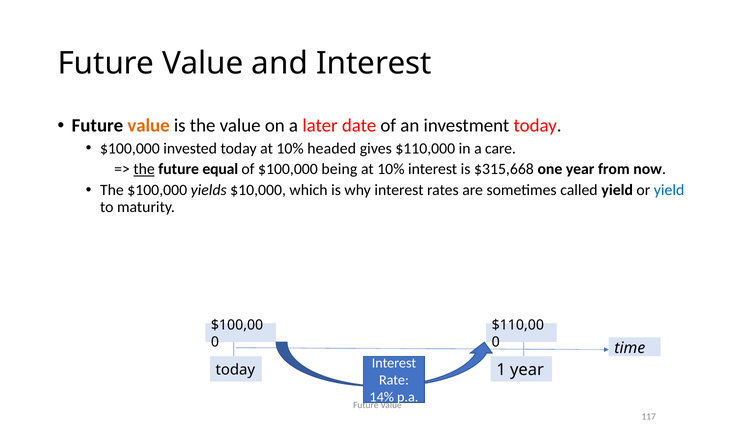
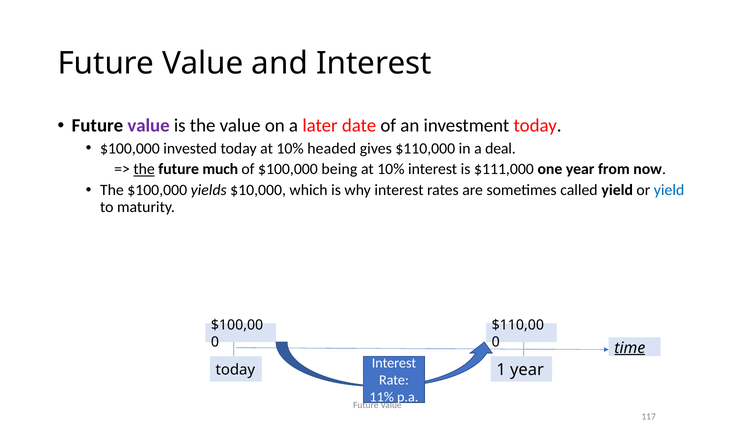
value colour: orange -> purple (149, 126)
care: care -> deal (500, 149)
equal: equal -> much (220, 169)
$315,668: $315,668 -> $111,000 (504, 169)
time underline: none -> present (630, 348)
14%: 14% -> 11% (382, 398)
